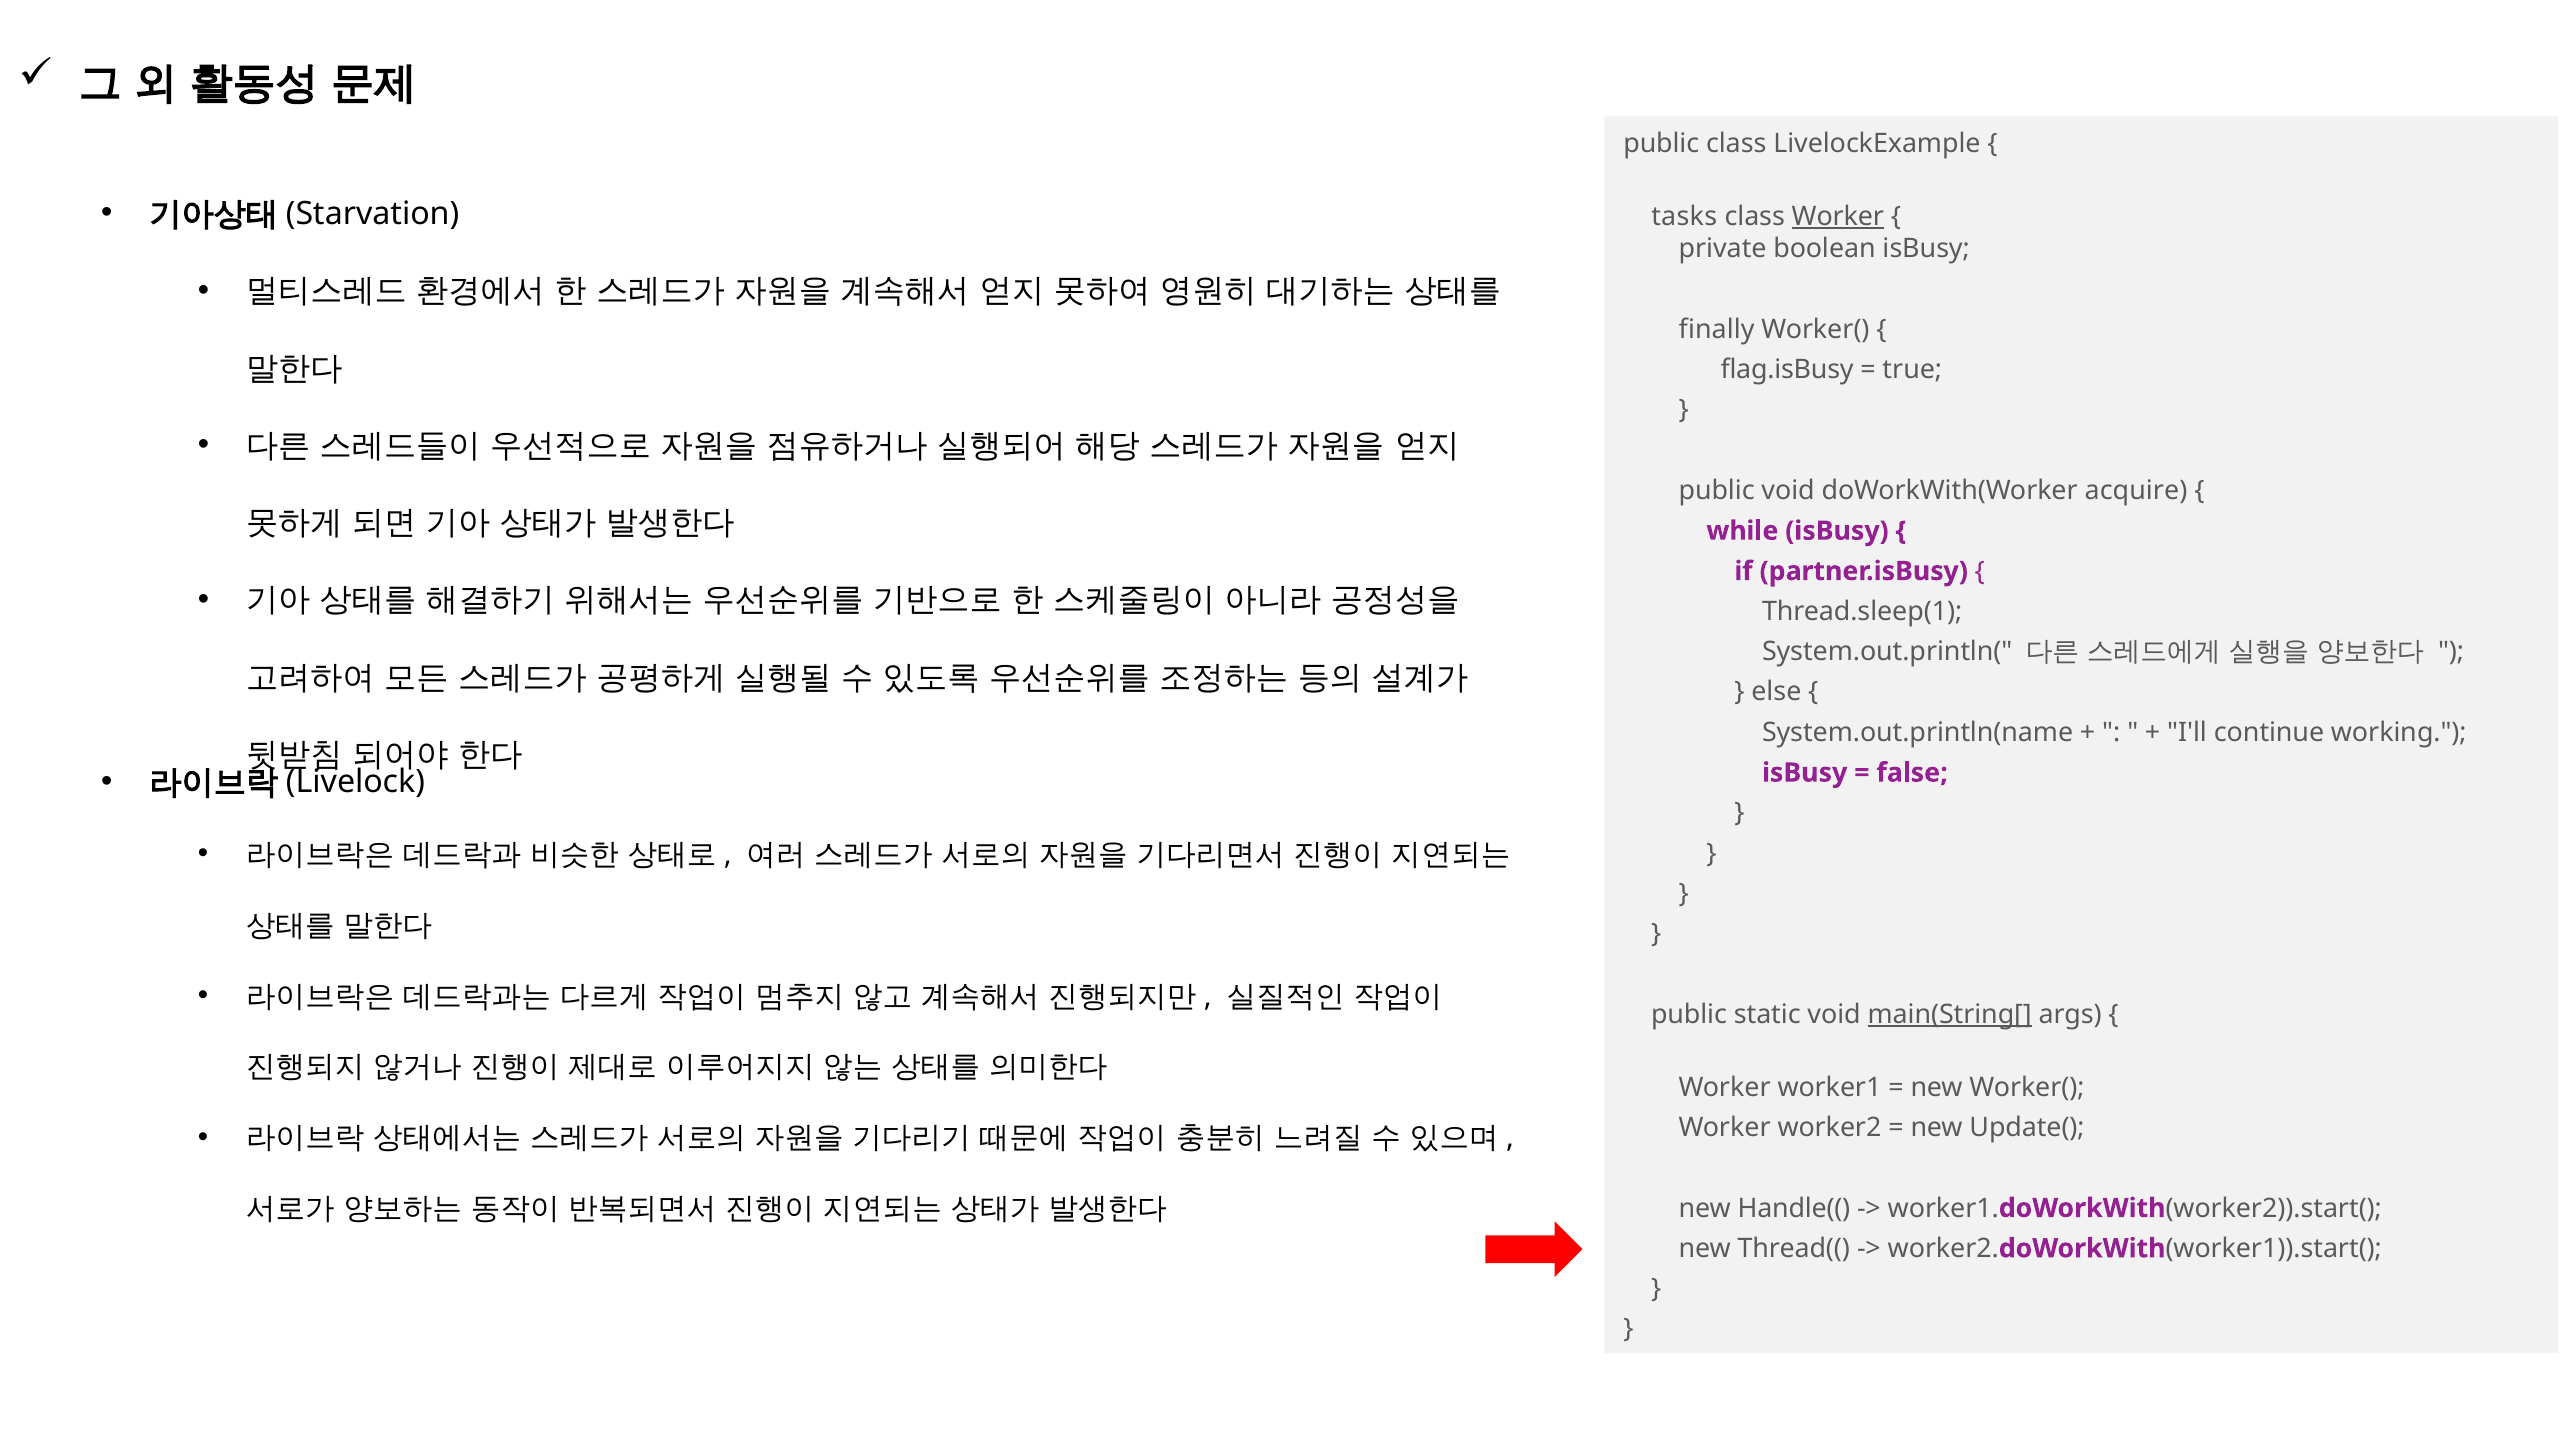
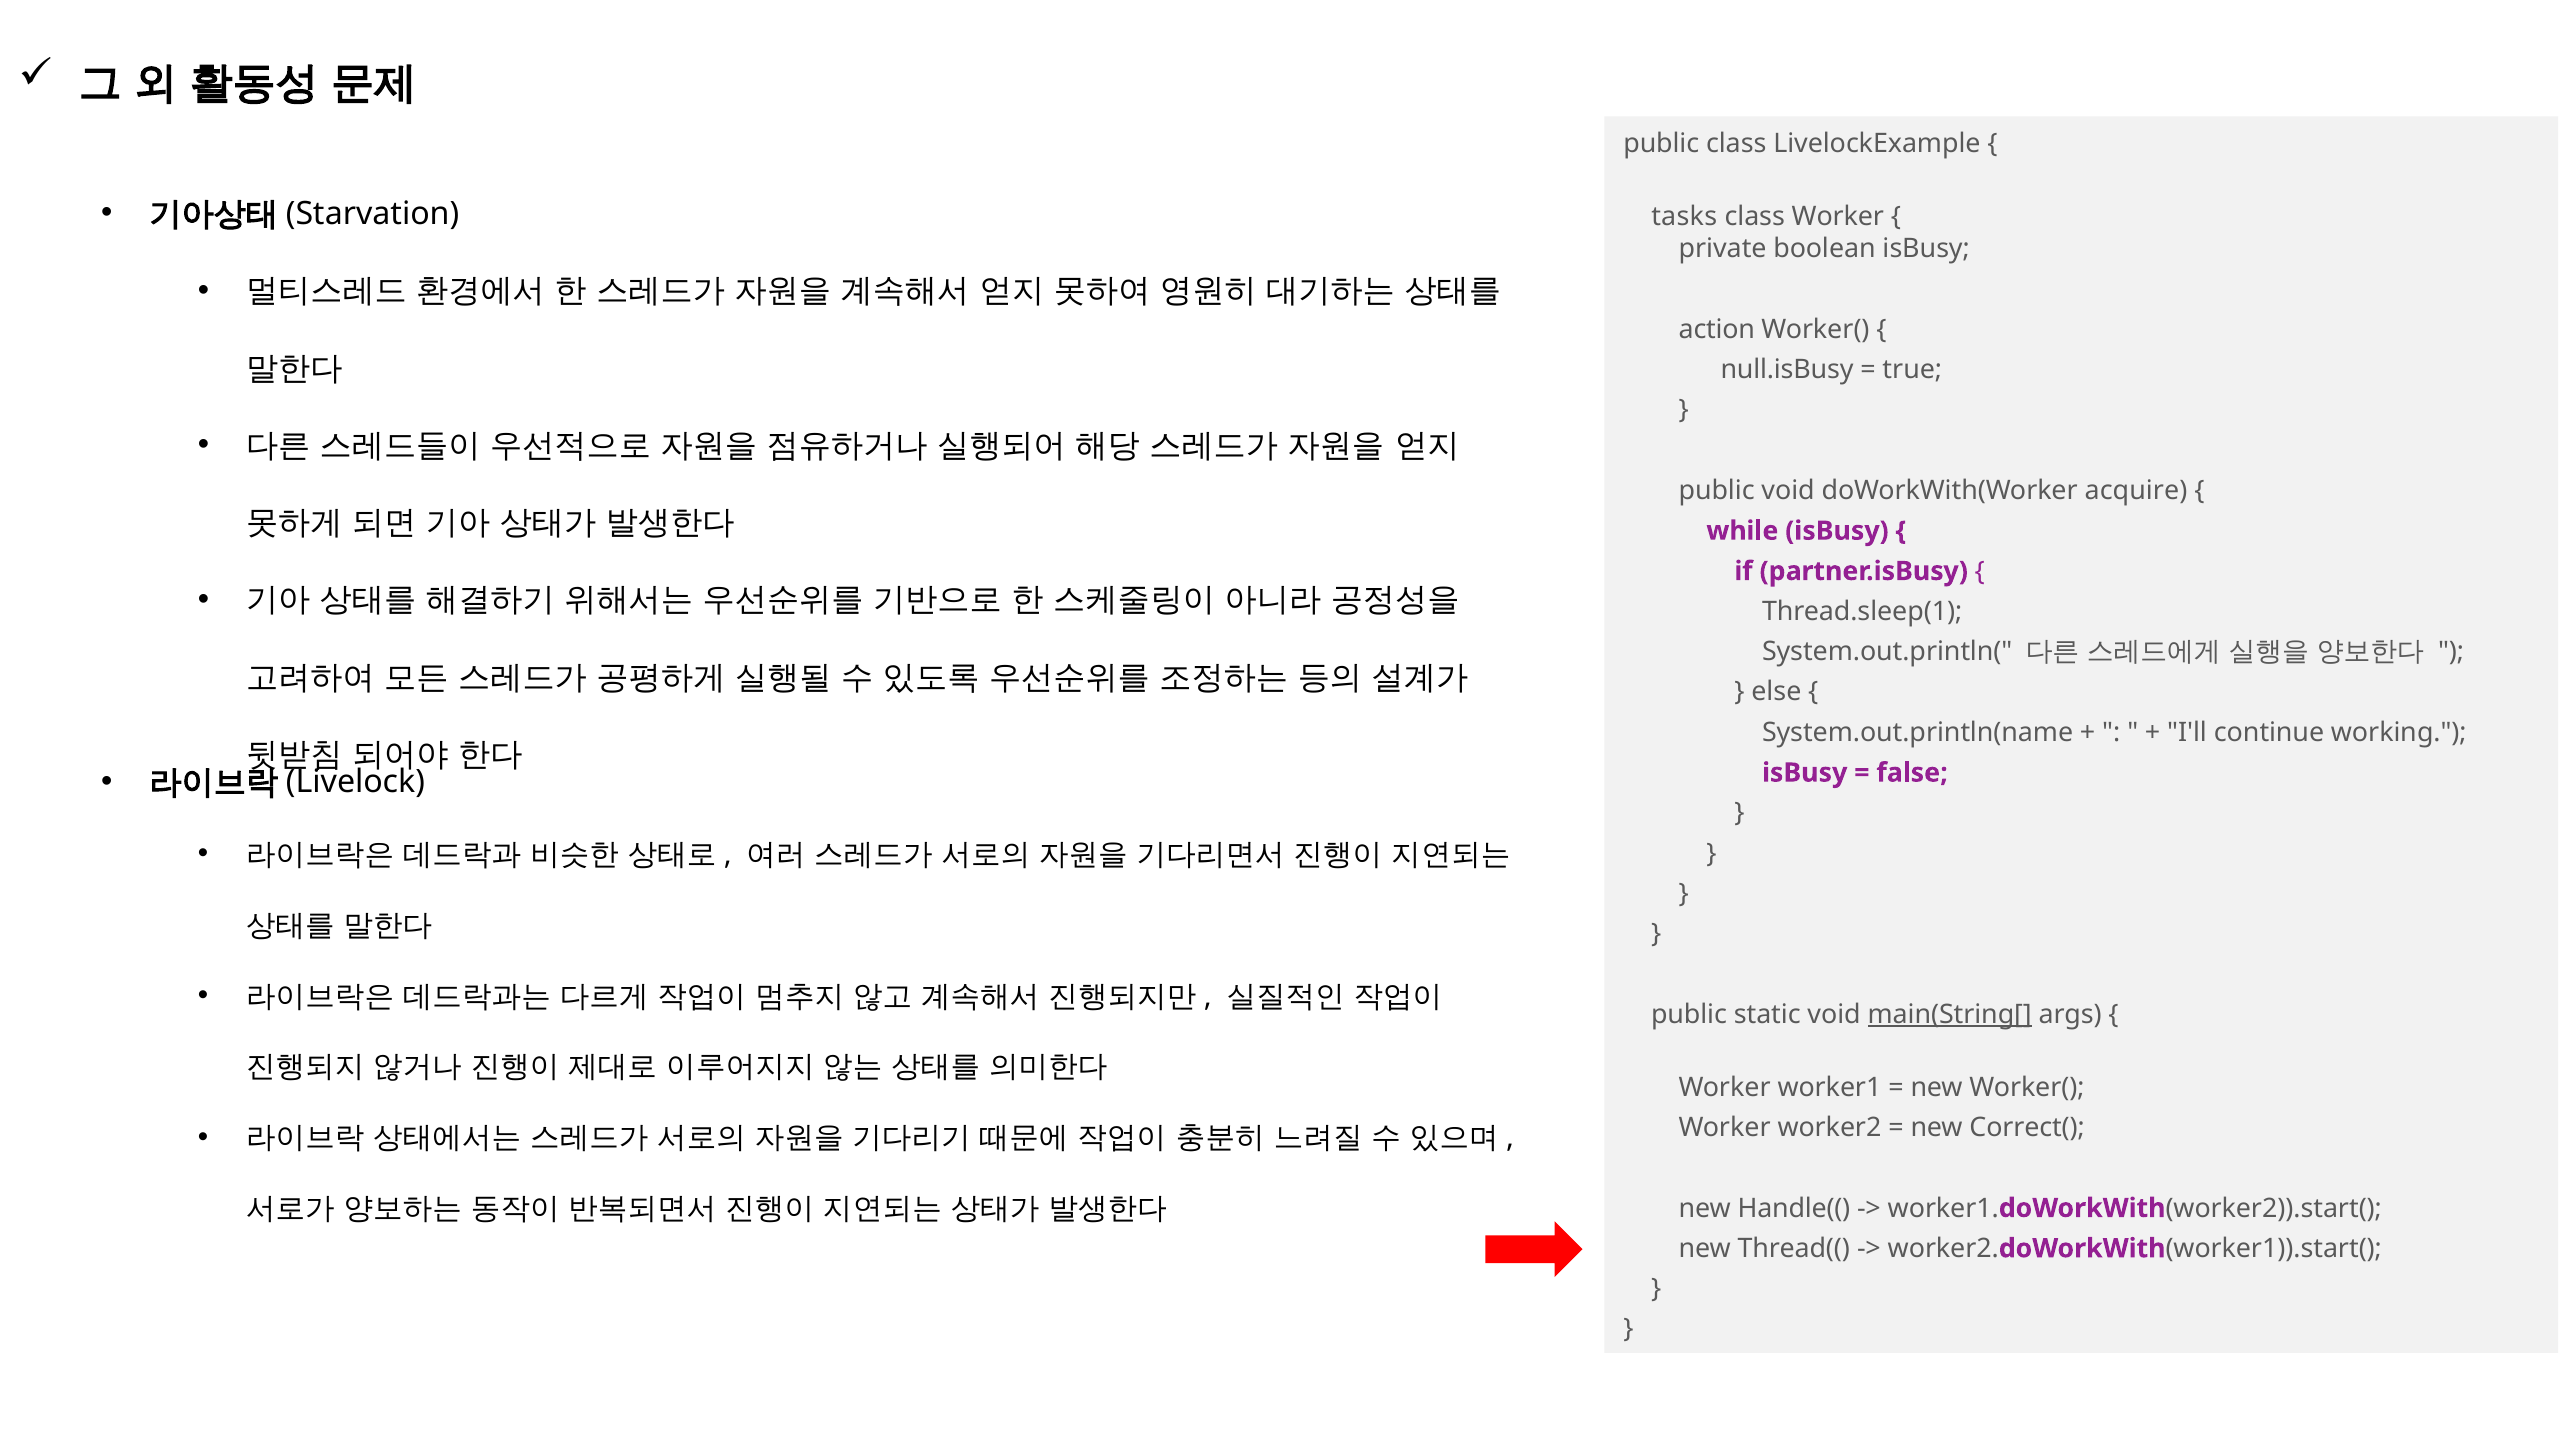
Worker underline: present -> none (1838, 216)
finally: finally -> action (1717, 329)
flag.isBusy: flag.isBusy -> null.isBusy (1787, 370)
Update(: Update( -> Correct( (2027, 1128)
